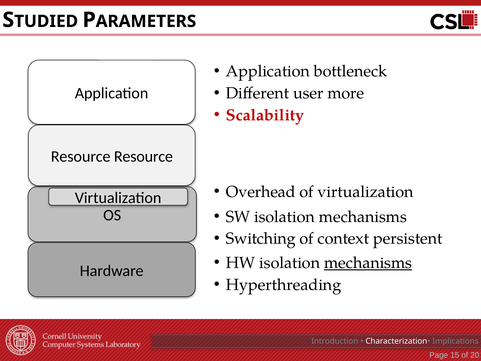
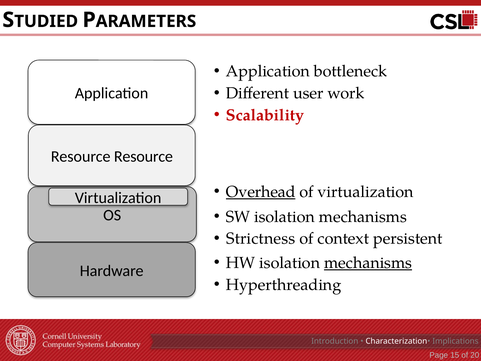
more: more -> work (346, 93)
Overhead underline: none -> present (261, 192)
Switching: Switching -> Strictness (261, 239)
